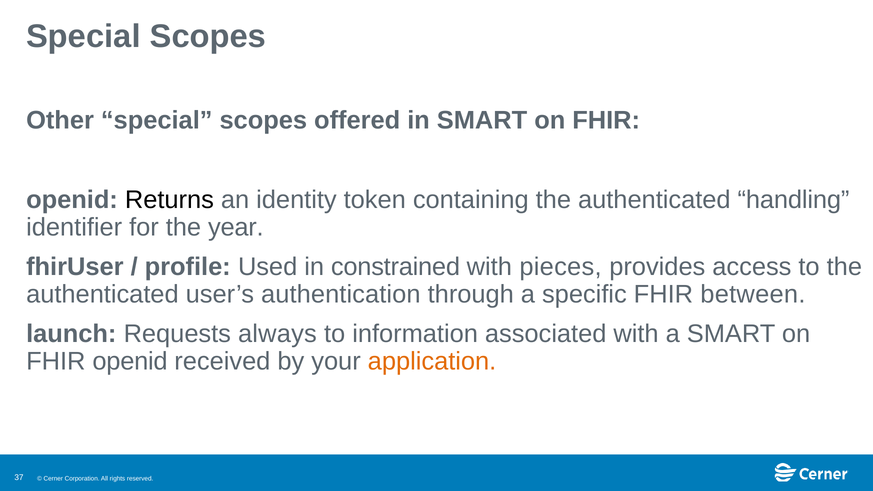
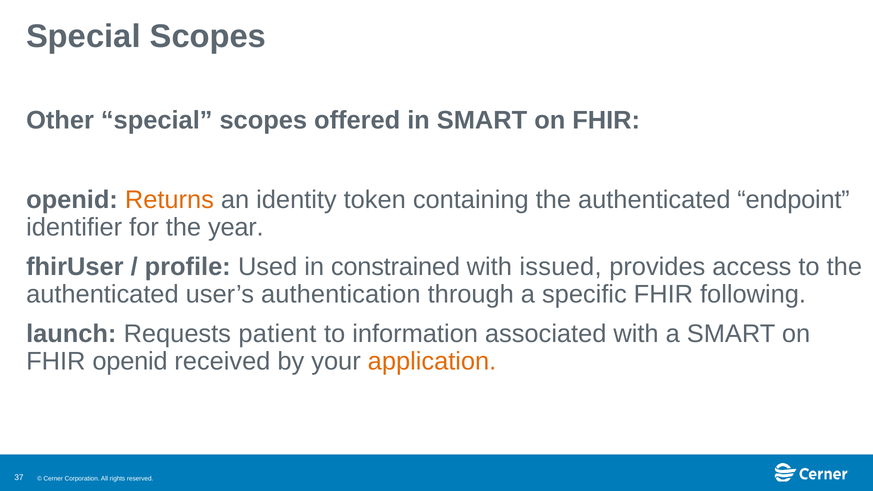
Returns colour: black -> orange (169, 200)
handling: handling -> endpoint (794, 200)
pieces: pieces -> issued (560, 267)
between: between -> following (753, 294)
always: always -> patient (277, 334)
